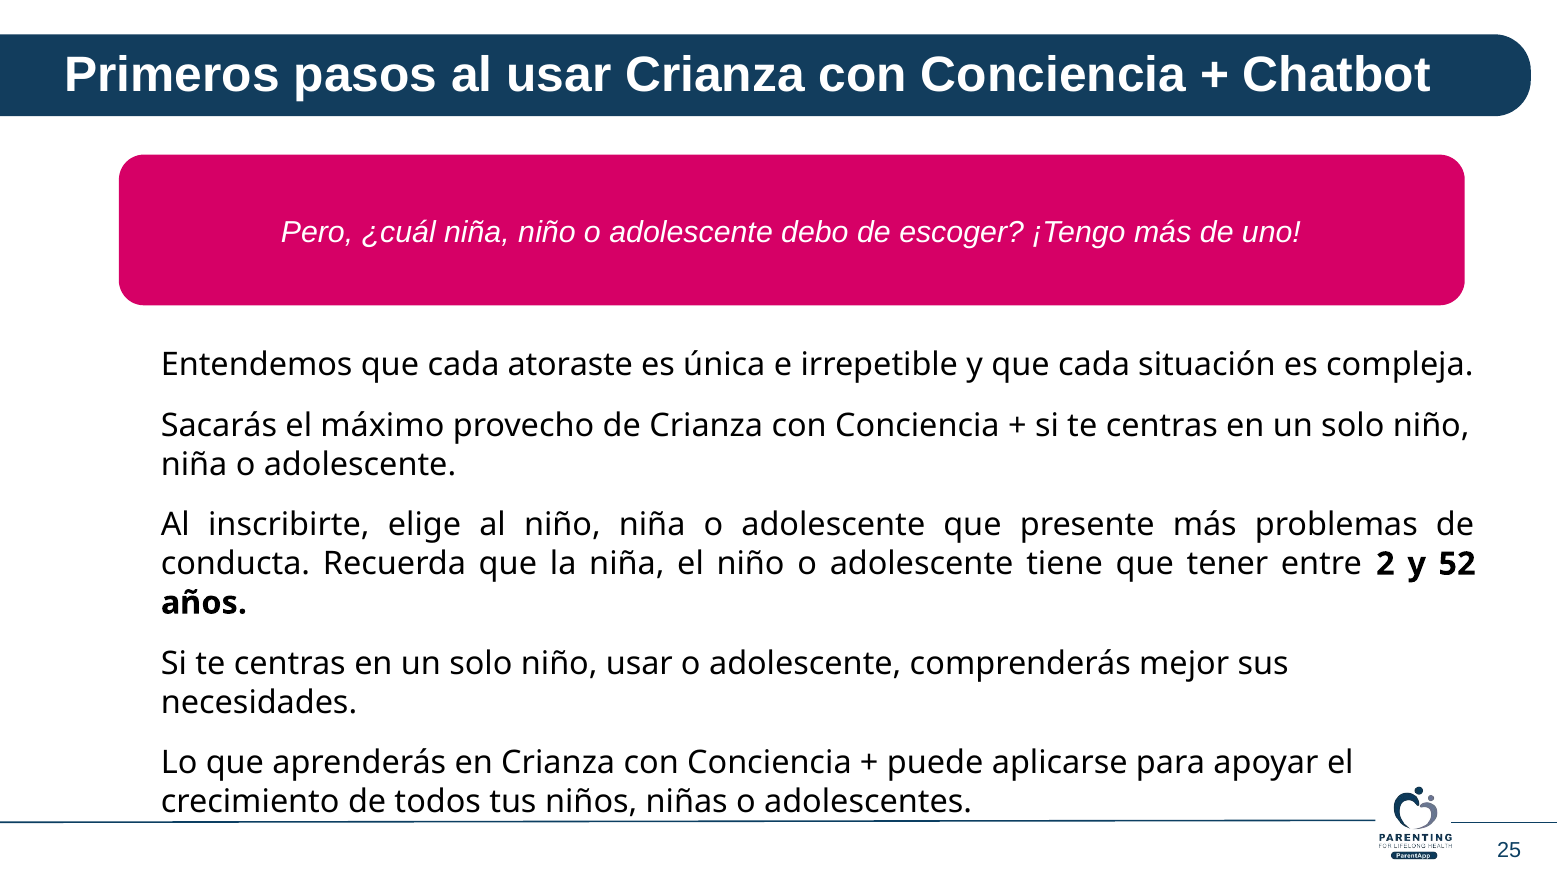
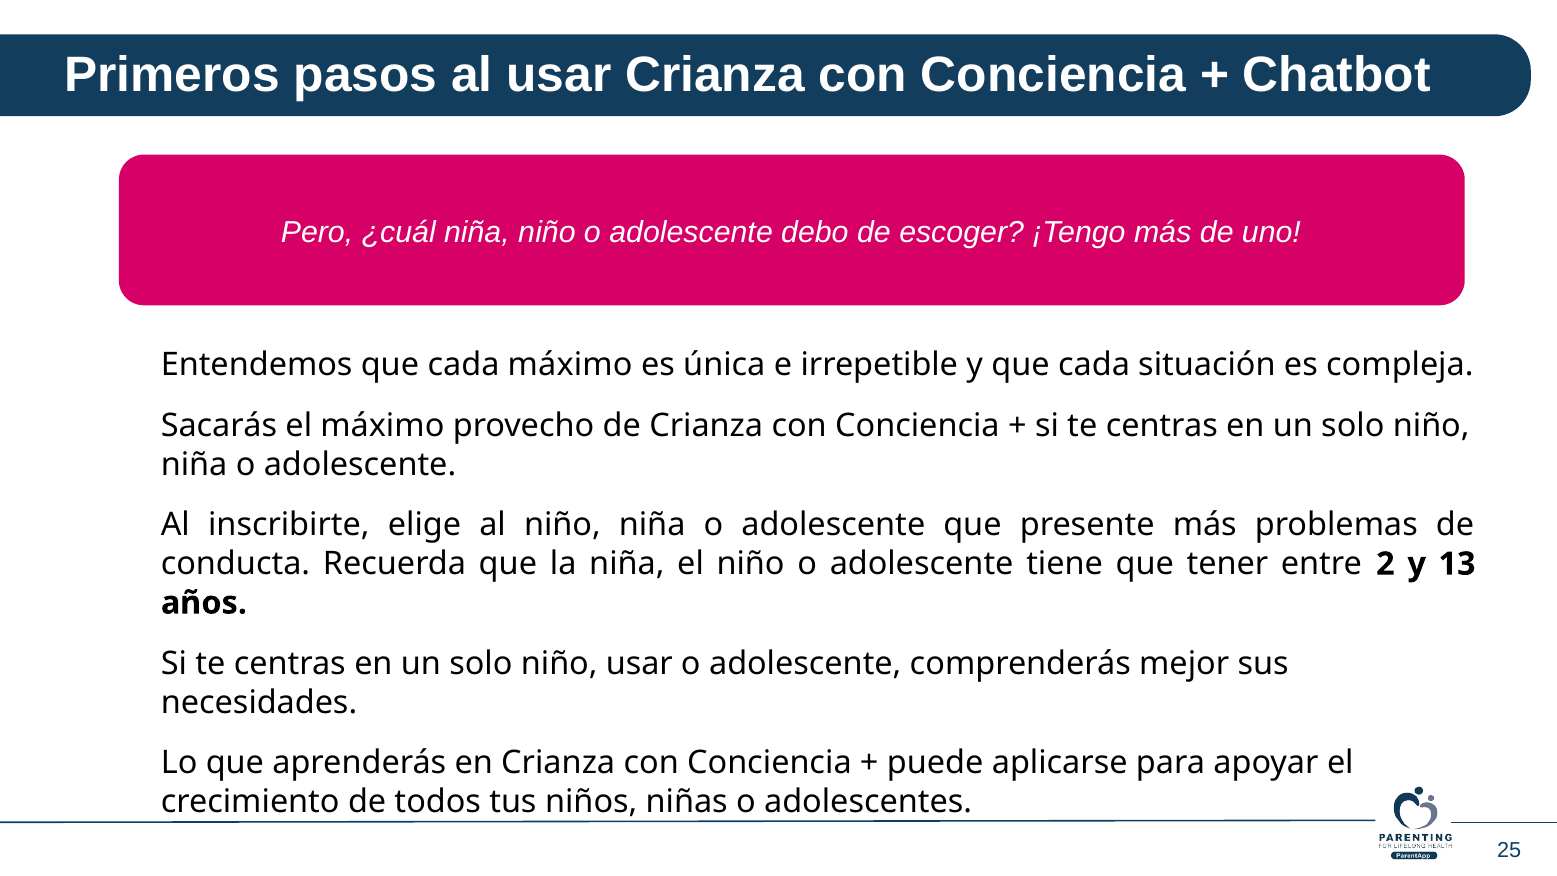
cada atoraste: atoraste -> máximo (570, 365)
52: 52 -> 13 (1457, 564)
